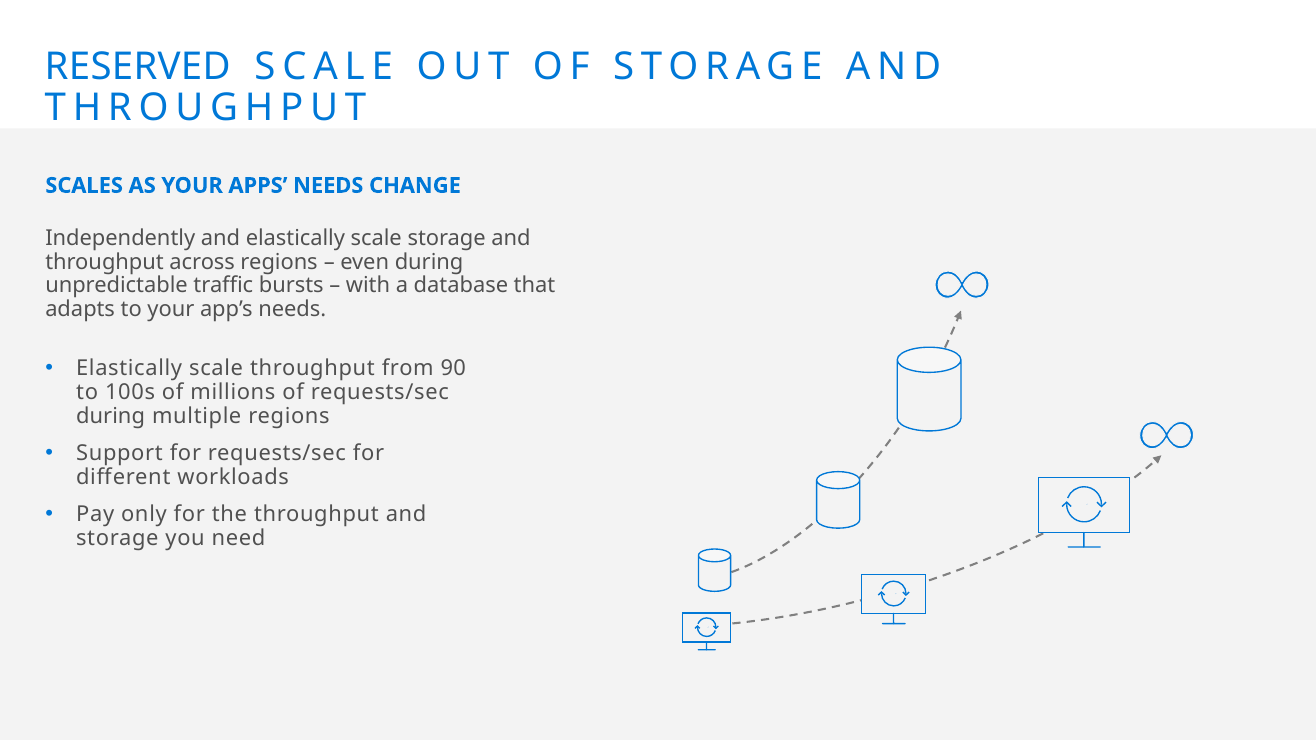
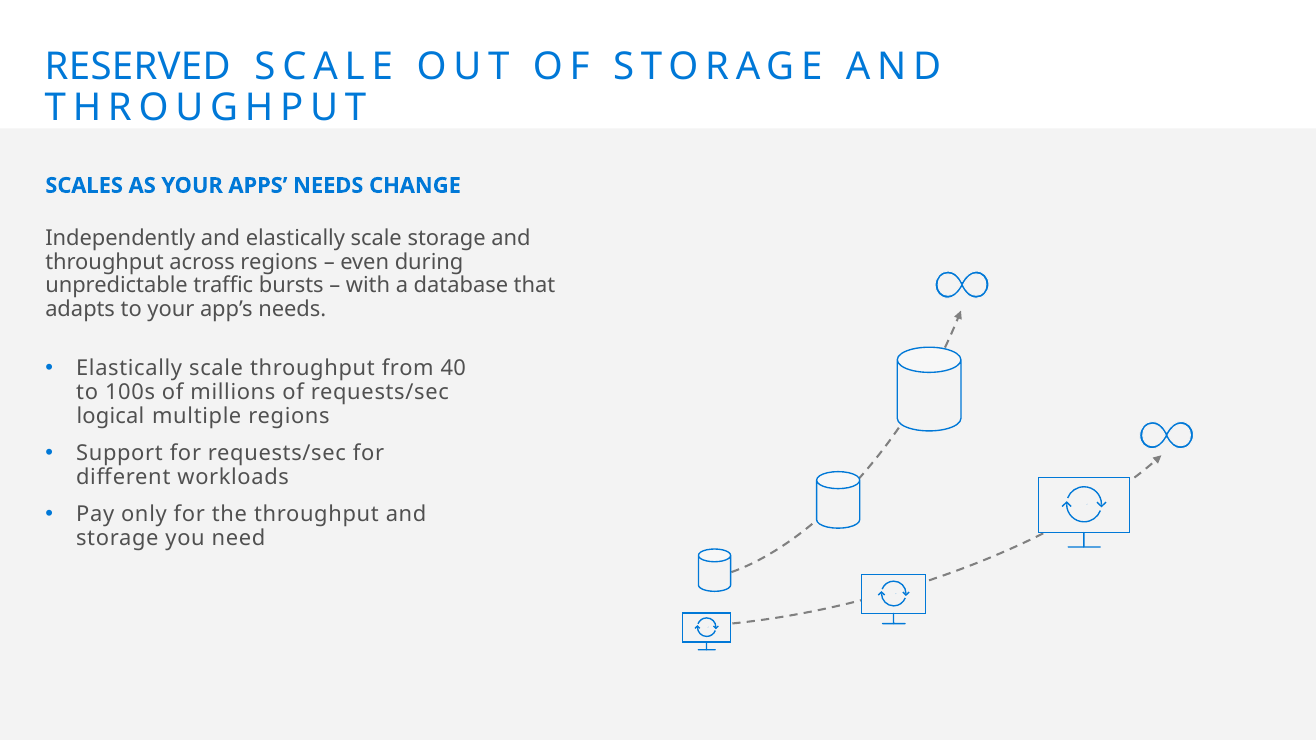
90: 90 -> 40 (453, 369)
during: during -> logical (110, 416)
